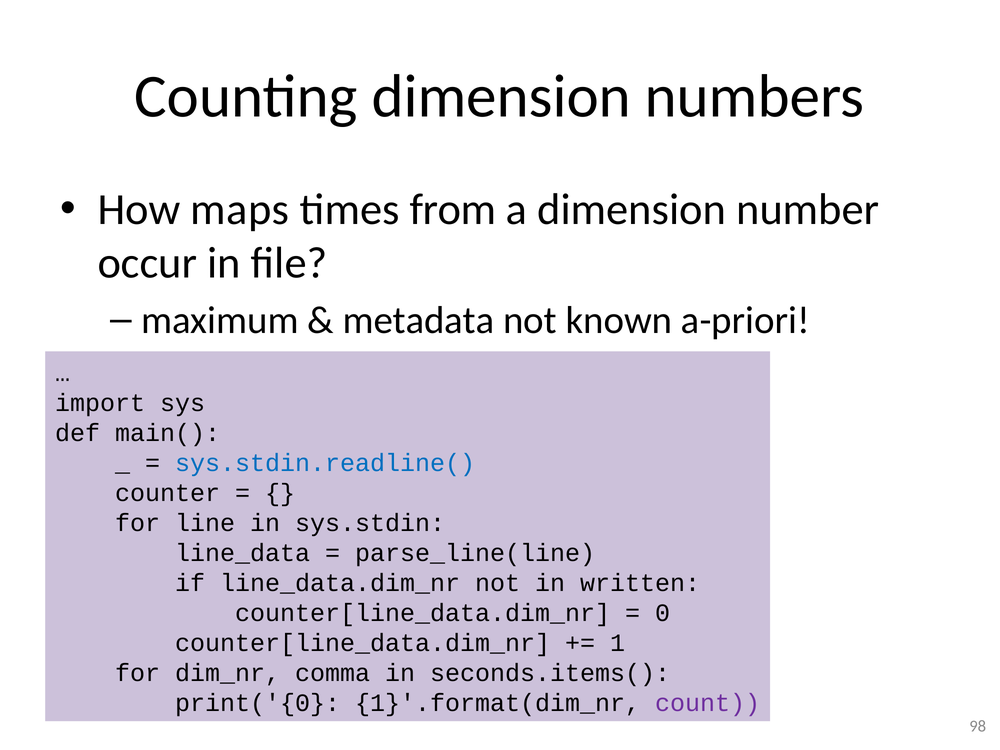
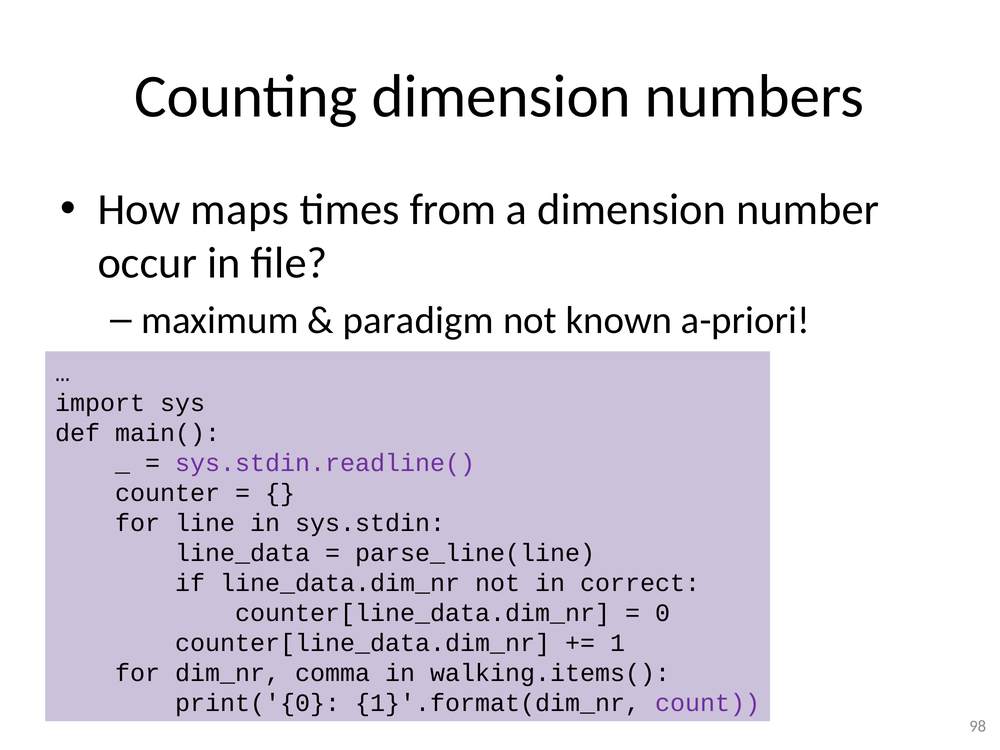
metadata: metadata -> paradigm (418, 321)
sys.stdin.readline( colour: blue -> purple (325, 463)
written: written -> correct (640, 583)
seconds.items(: seconds.items( -> walking.items( (550, 673)
